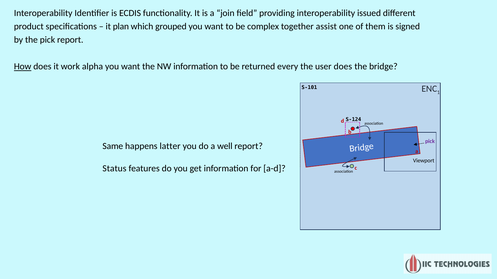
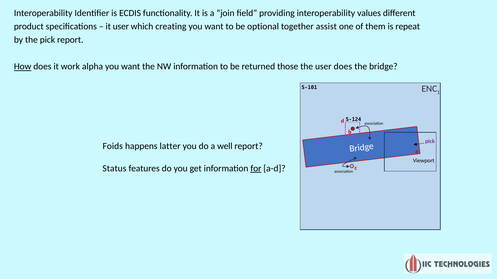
issued: issued -> values (369, 13)
it plan: plan -> user (121, 26)
grouped: grouped -> creating (171, 26)
complex: complex -> optional (263, 26)
signed: signed -> repeat (408, 26)
every: every -> those (288, 67)
Same: Same -> Foids (113, 146)
for underline: none -> present (256, 169)
